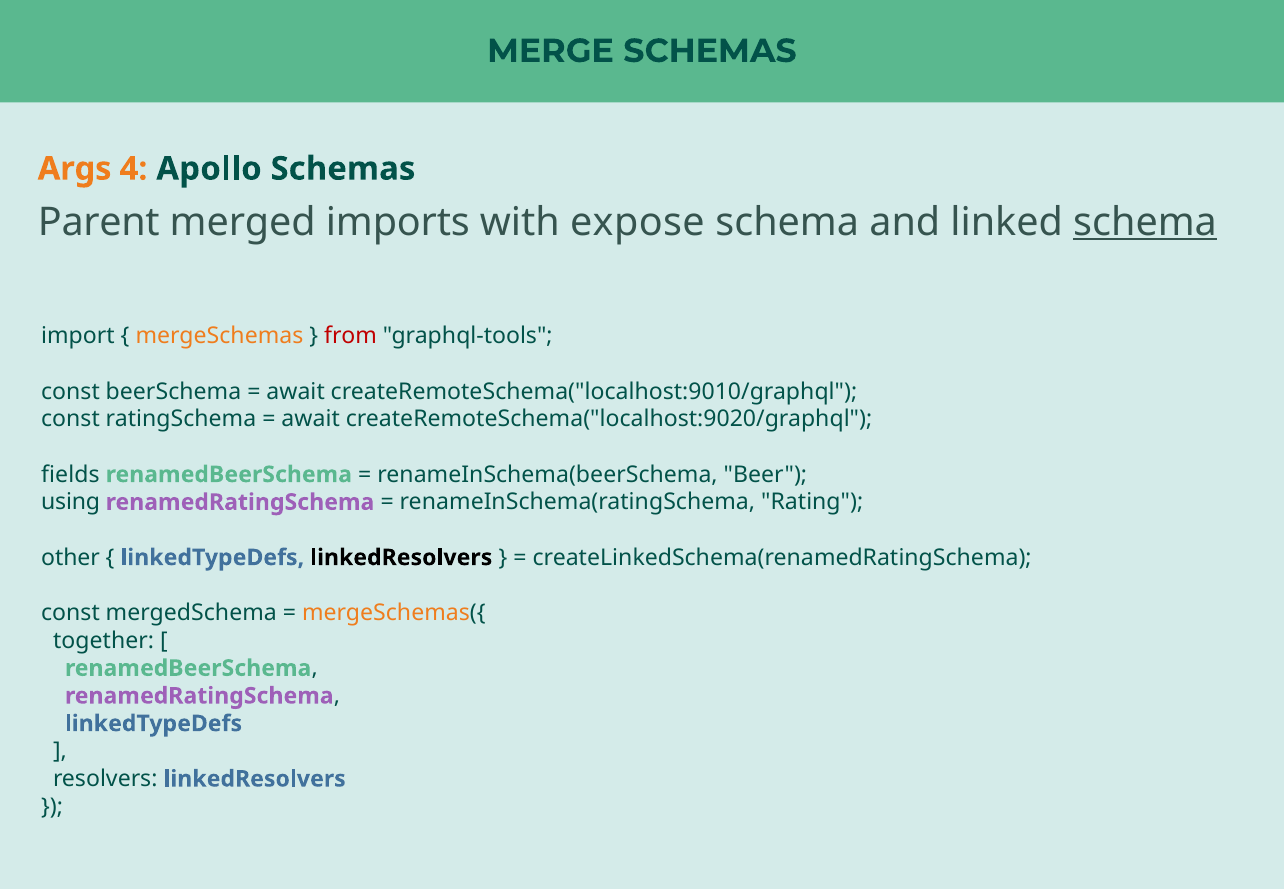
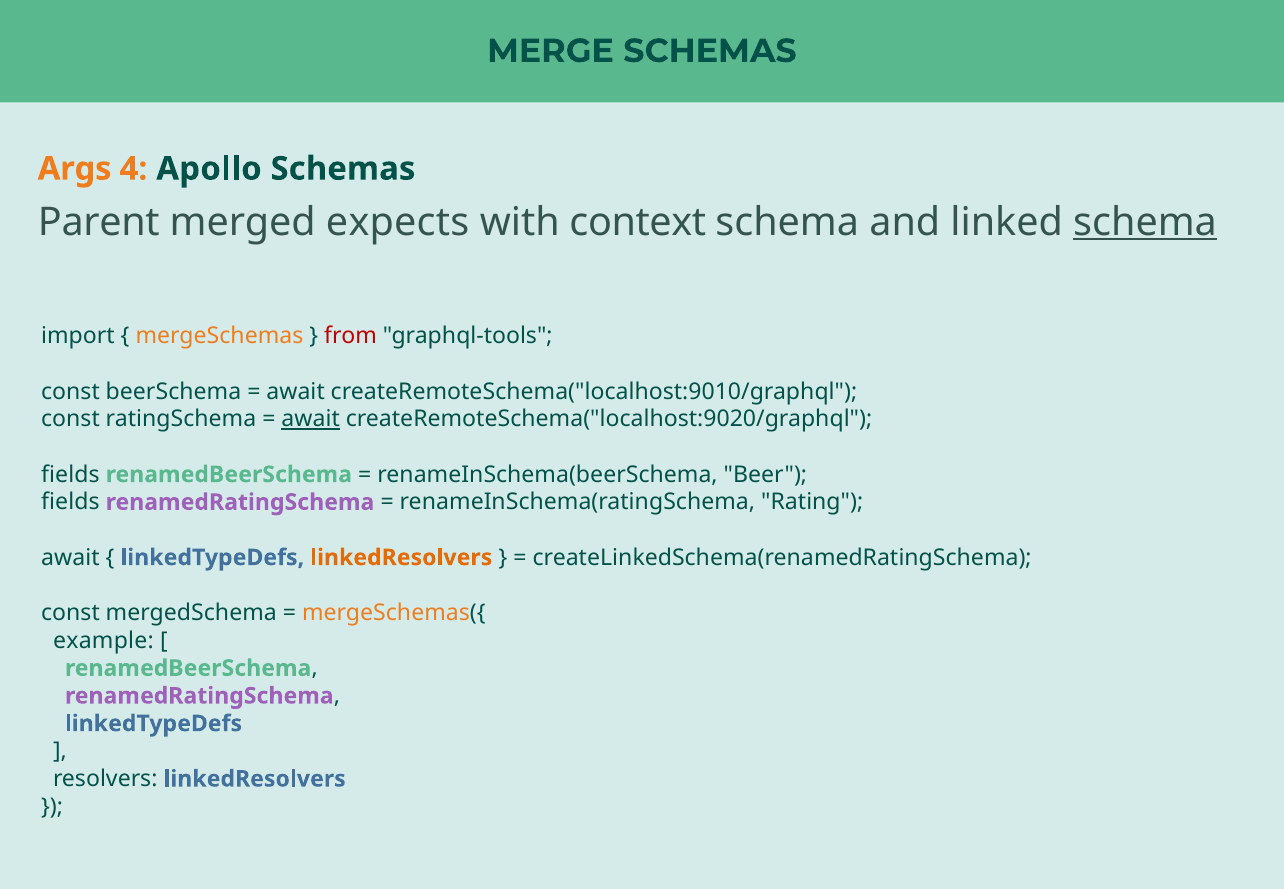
imports: imports -> expects (398, 222)
expose: expose -> context (638, 222)
await underline: none -> present (311, 419)
using: using -> fields (70, 502)
other: other -> await (70, 557)
linkedResolvers colour: black -> orange (401, 557)
together: together -> example (103, 640)
